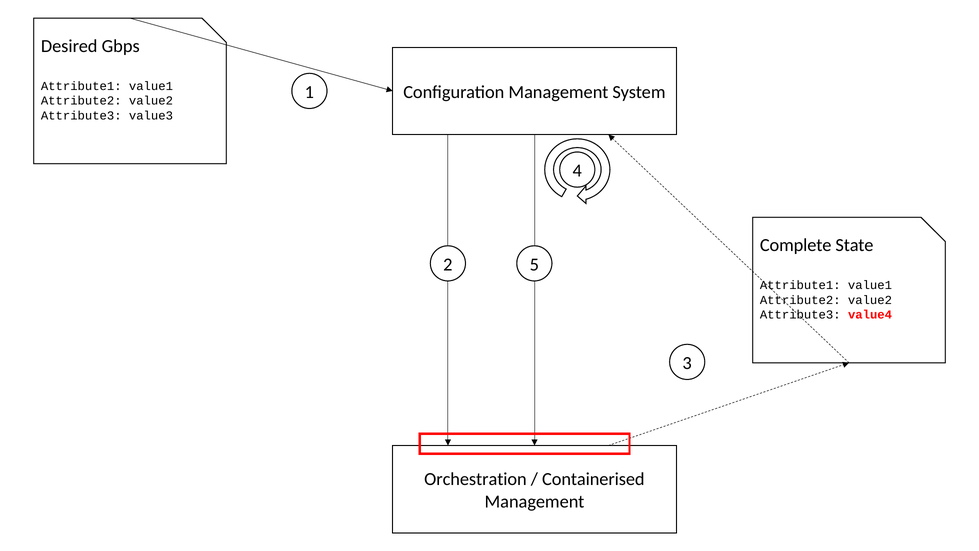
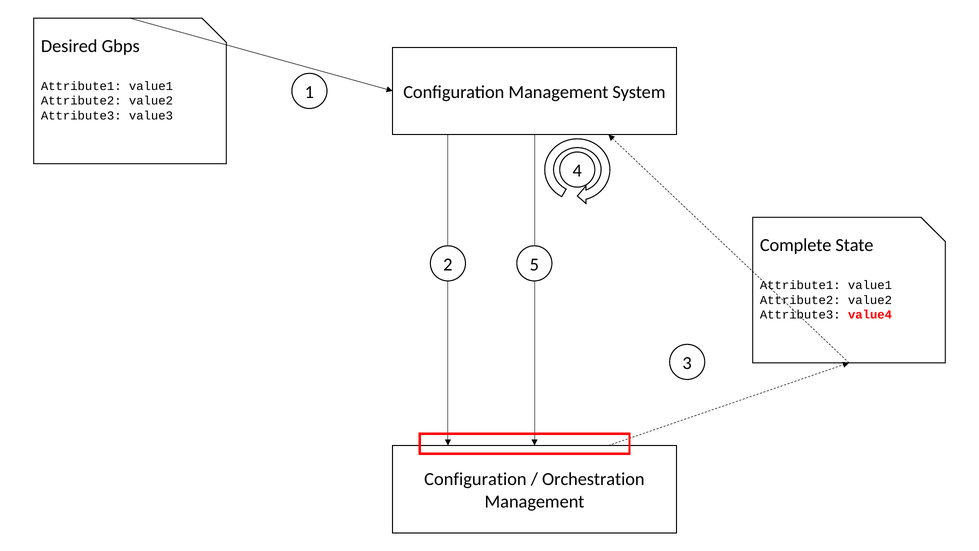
Orchestration: Orchestration -> Configuration (475, 479)
Containerised: Containerised -> Orchestration (593, 479)
